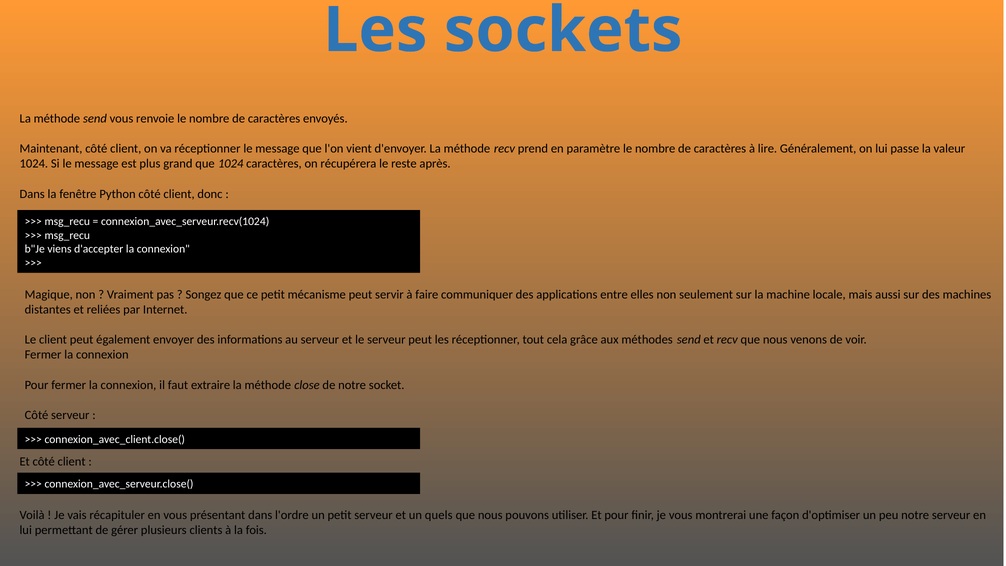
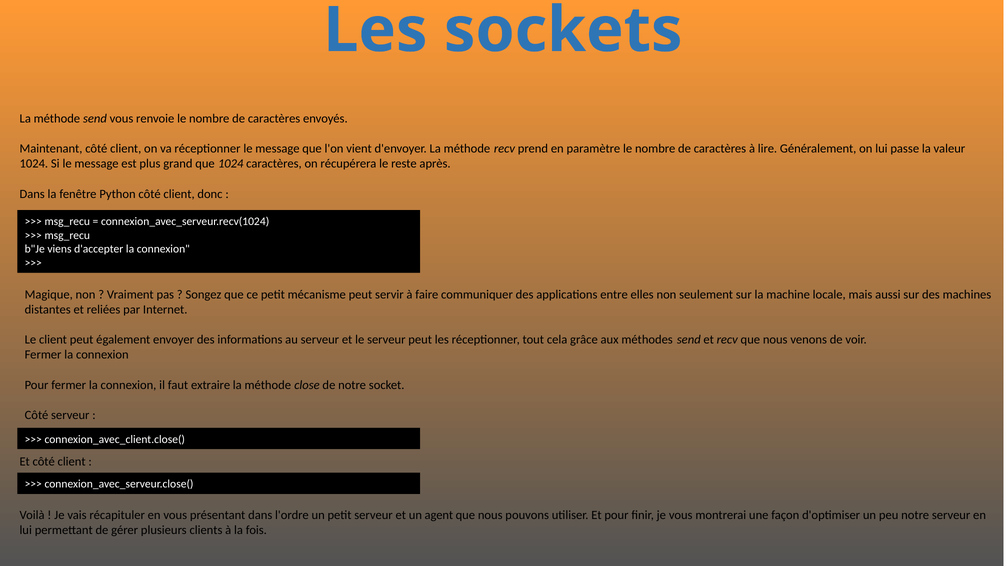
quels: quels -> agent (439, 515)
